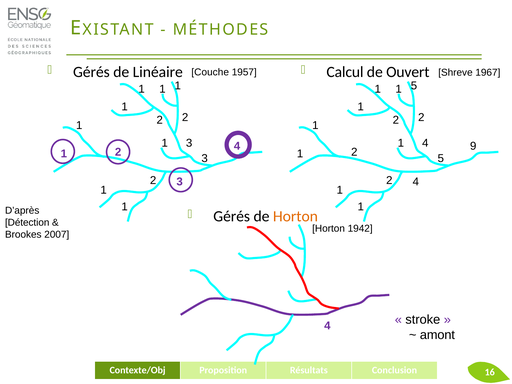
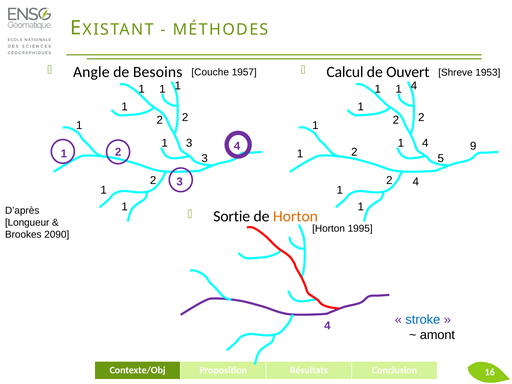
Gérés: Gérés -> Angle (91, 72)
Linéaire: Linéaire -> Besoins (158, 72)
1967: 1967 -> 1953 (488, 73)
1 5: 5 -> 4 (414, 86)
Gérés: Gérés -> Sortie (232, 216)
Détection: Détection -> Longueur (27, 222)
1942: 1942 -> 1995 (360, 229)
2007: 2007 -> 2090 (57, 234)
stroke colour: black -> blue (423, 320)
